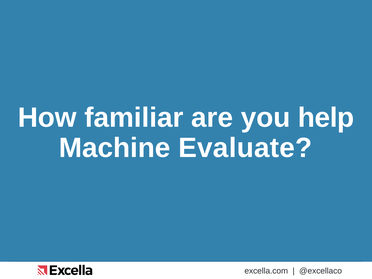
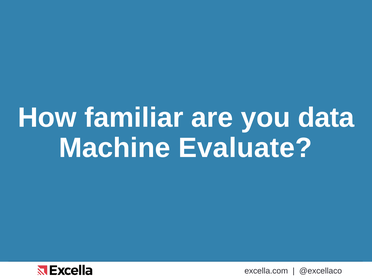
help: help -> data (326, 118)
